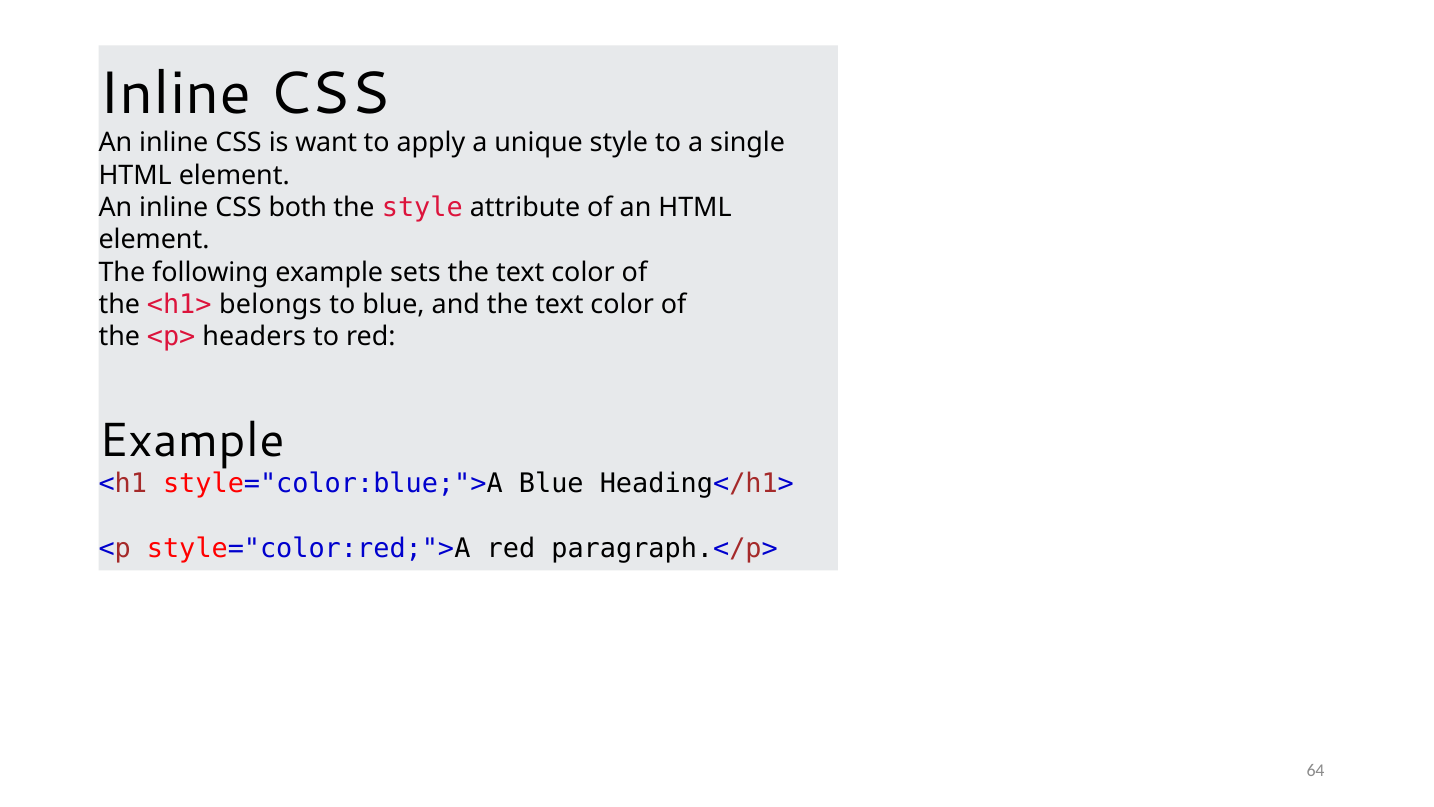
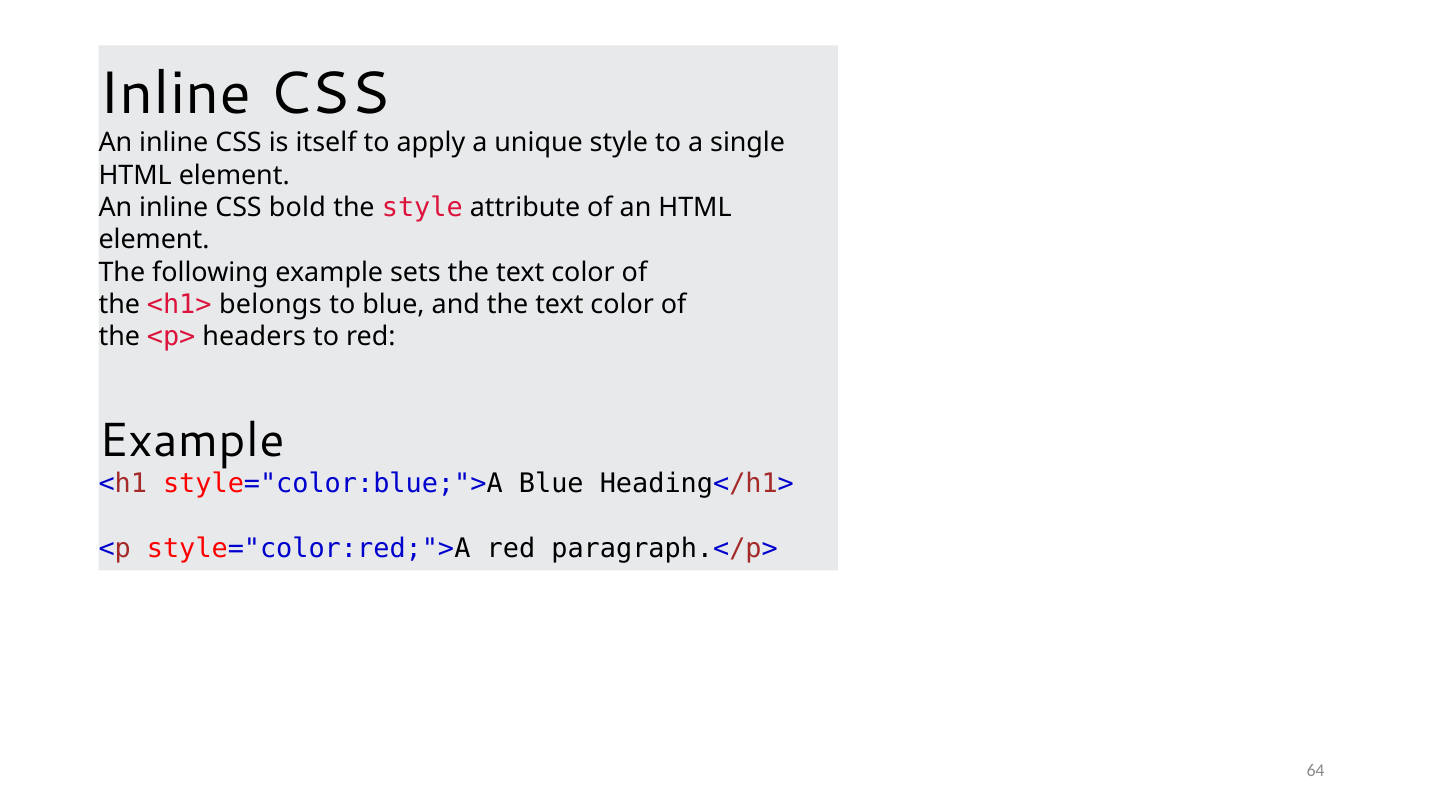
want: want -> itself (326, 143)
both: both -> bold (297, 207)
